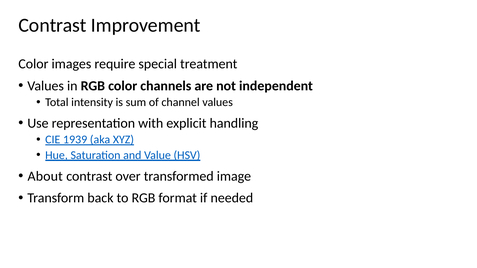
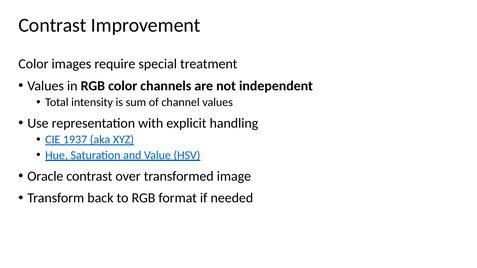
1939: 1939 -> 1937 (75, 140)
About: About -> Oracle (45, 176)
